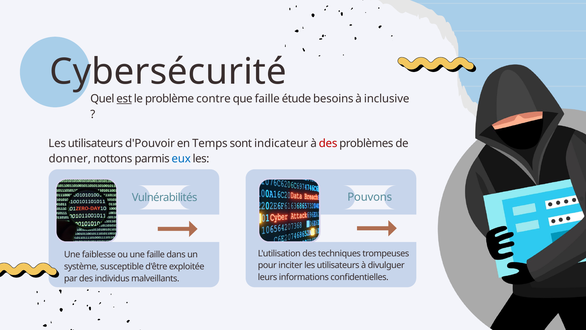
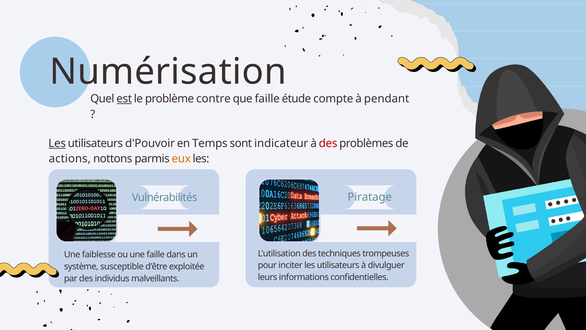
Cybersécurité: Cybersécurité -> Numérisation (168, 72)
besoins: besoins -> compte (333, 99)
inclusive: inclusive -> pendant (387, 99)
Les underline: none -> present (57, 143)
donner: donner -> actions (70, 159)
eux colour: blue -> orange (181, 159)
Pouvons: Pouvons -> Piratage (370, 197)
